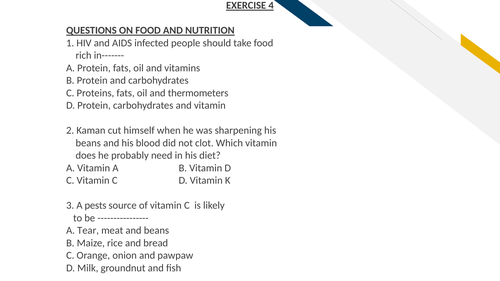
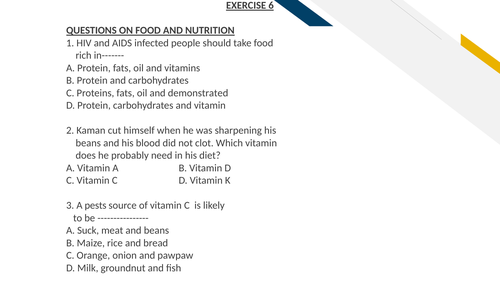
4: 4 -> 6 (271, 6)
thermometers: thermometers -> demonstrated (198, 93)
Tear: Tear -> Suck (88, 231)
